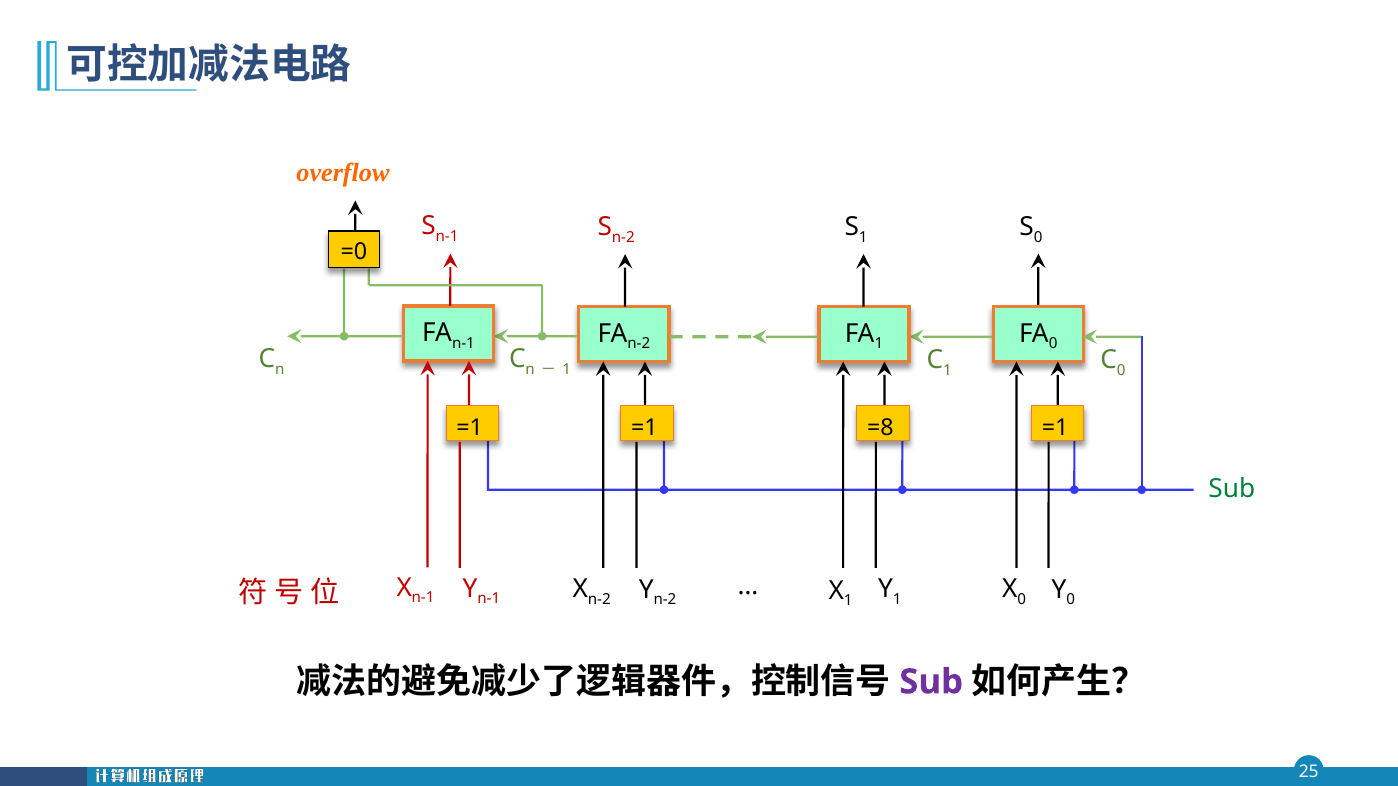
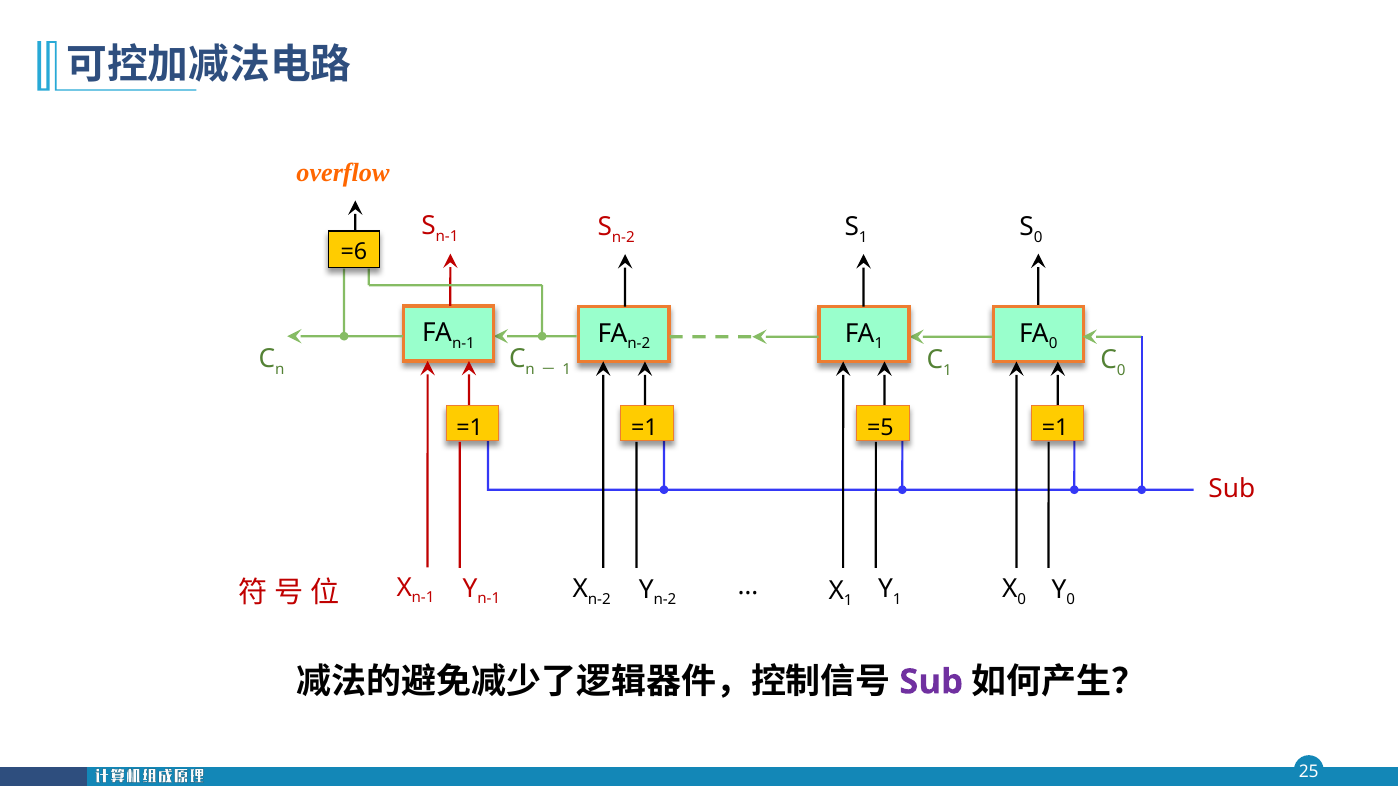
=0: =0 -> =6 (354, 252)
=8: =8 -> =5 (880, 428)
Sub colour: green -> red (1232, 489)
